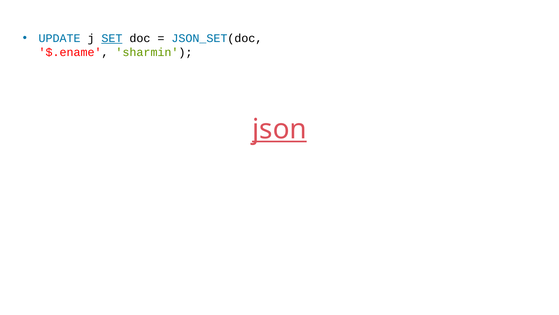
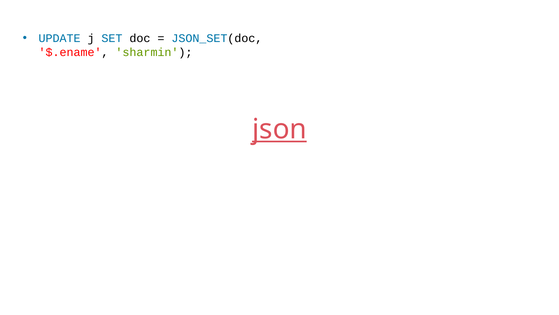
SET underline: present -> none (112, 38)
